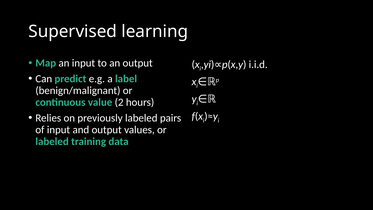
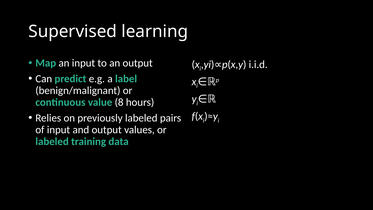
2: 2 -> 8 (119, 102)
